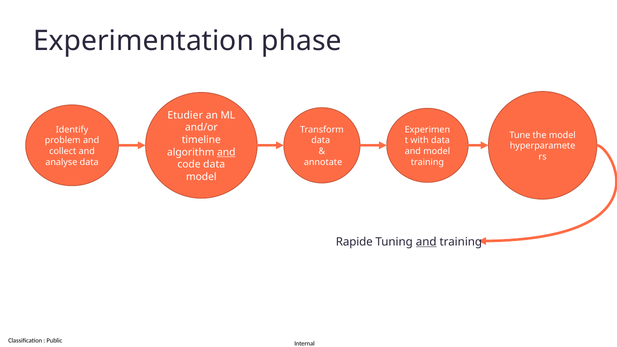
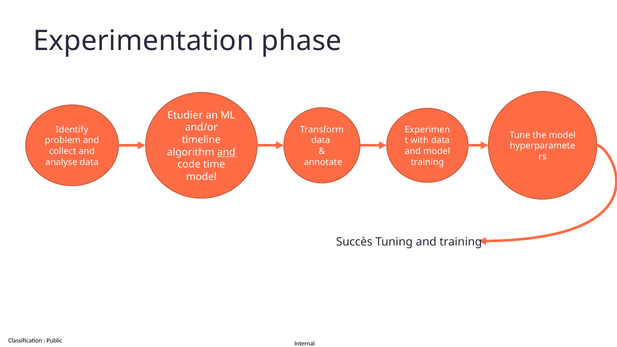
code data: data -> time (214, 165)
Rapide: Rapide -> Succès (354, 242)
and underline: present -> none (426, 242)
